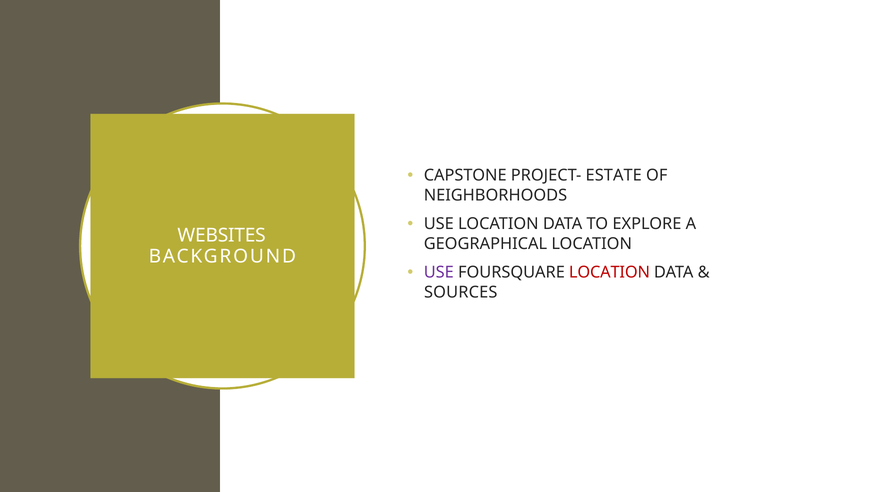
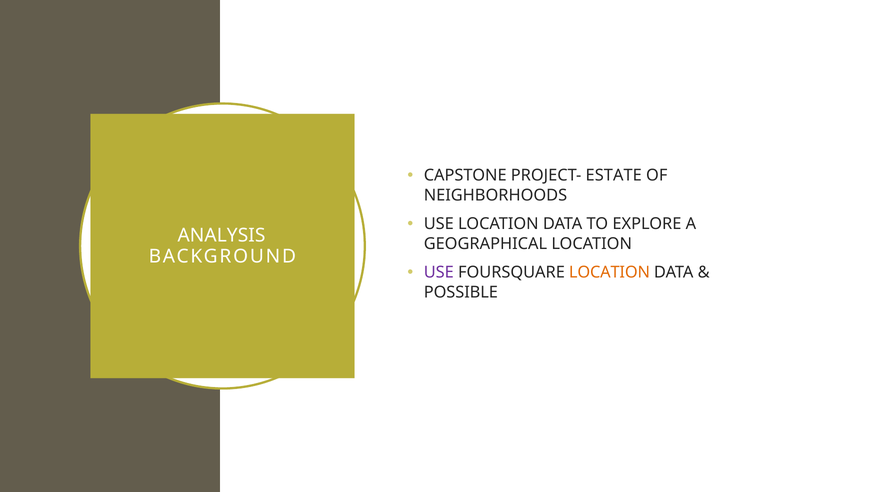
WEBSITES: WEBSITES -> ANALYSIS (221, 235)
LOCATION colour: red -> orange (609, 272)
SOURCES: SOURCES -> POSSIBLE (461, 292)
